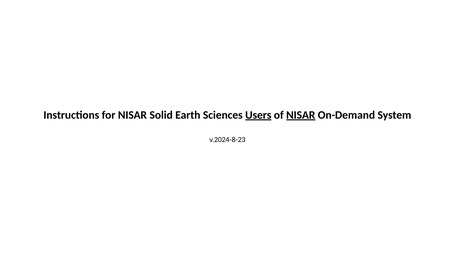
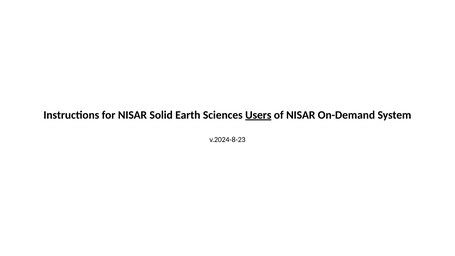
NISAR underline: present -> none (301, 115)
